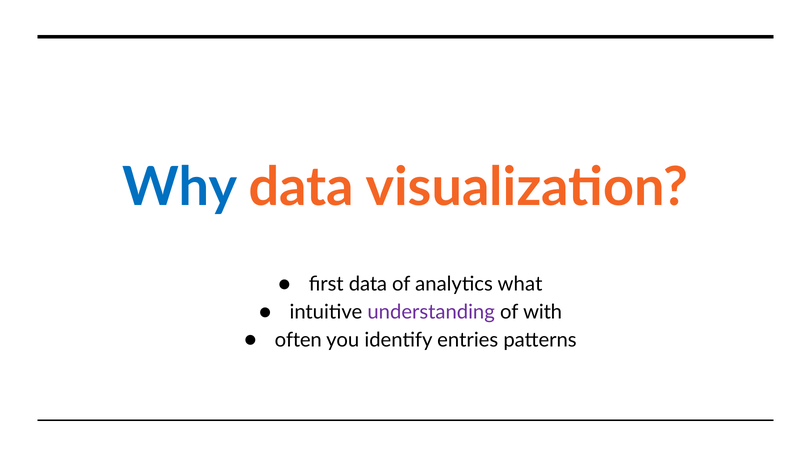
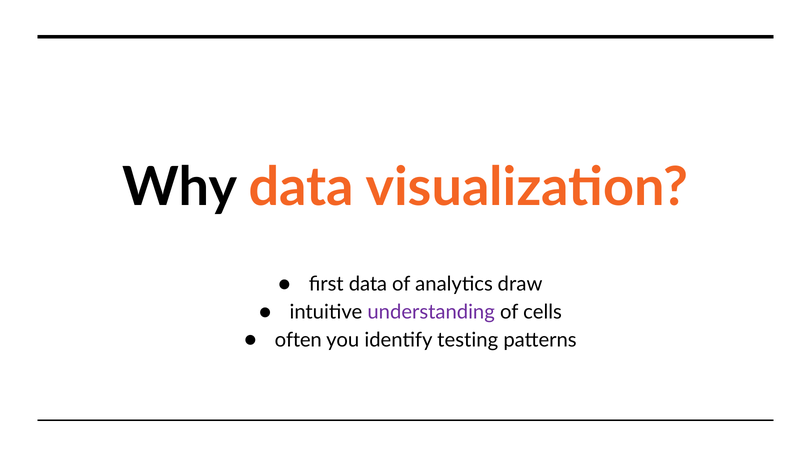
Why colour: blue -> black (180, 188)
what: what -> draw (520, 284)
with: with -> cells (543, 312)
entries: entries -> testing (468, 340)
